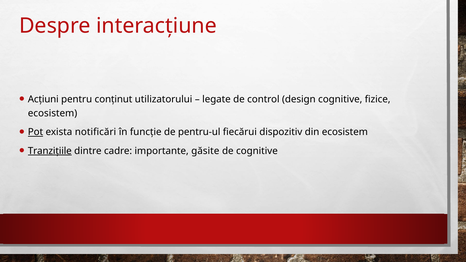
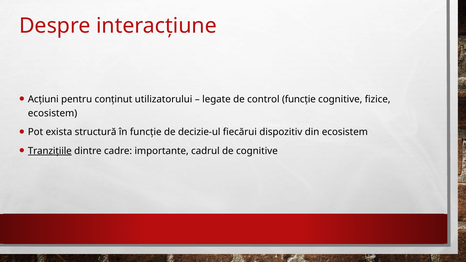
control design: design -> funcție (299, 99)
Pot underline: present -> none (35, 132)
notificări: notificări -> structură (96, 132)
pentru-ul: pentru-ul -> decizie-ul (199, 132)
găsite: găsite -> cadrul (205, 151)
